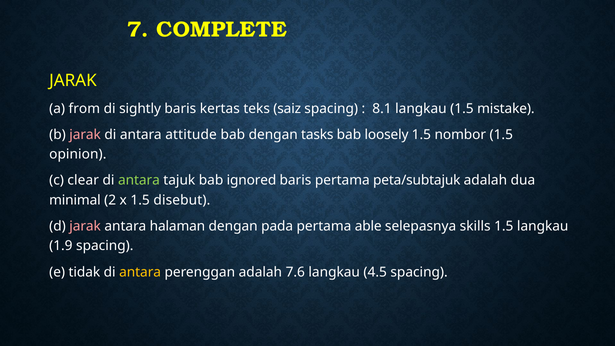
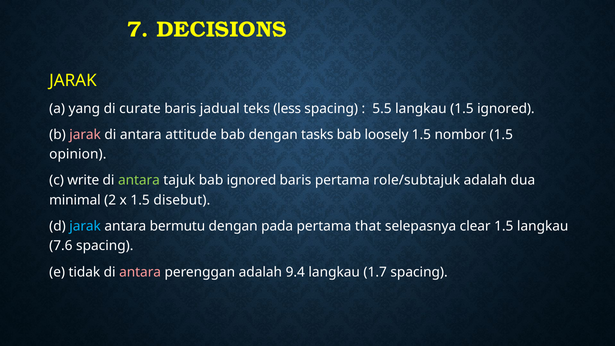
COMPLETE: COMPLETE -> DECISIONS (222, 30)
from: from -> yang (84, 109)
sightly: sightly -> curate (140, 109)
kertas: kertas -> jadual (220, 109)
saiz: saiz -> less (287, 109)
8.1: 8.1 -> 5.5 (382, 109)
1.5 mistake: mistake -> ignored (506, 109)
clear: clear -> write (83, 180)
peta/subtajuk: peta/subtajuk -> role/subtajuk (417, 180)
jarak colour: pink -> light blue (85, 226)
halaman: halaman -> bermutu (177, 226)
able: able -> that (368, 226)
skills: skills -> clear (475, 226)
1.9: 1.9 -> 7.6 (61, 246)
antara colour: yellow -> pink (140, 272)
7.6: 7.6 -> 9.4 (295, 272)
4.5: 4.5 -> 1.7 (375, 272)
